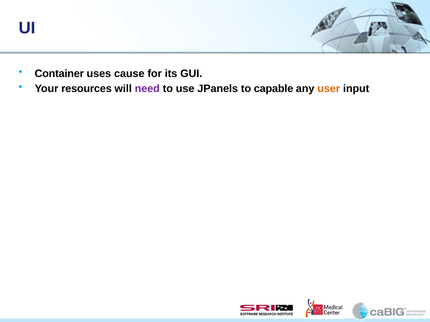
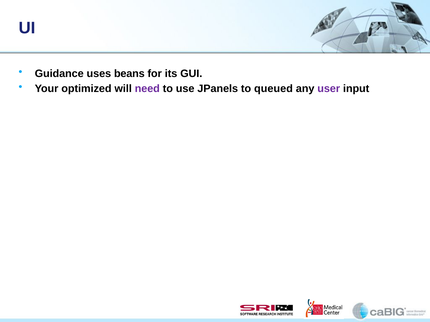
Container: Container -> Guidance (59, 74)
cause: cause -> beans (129, 74)
resources: resources -> optimized (86, 89)
capable: capable -> queued (273, 89)
user colour: orange -> purple (329, 89)
